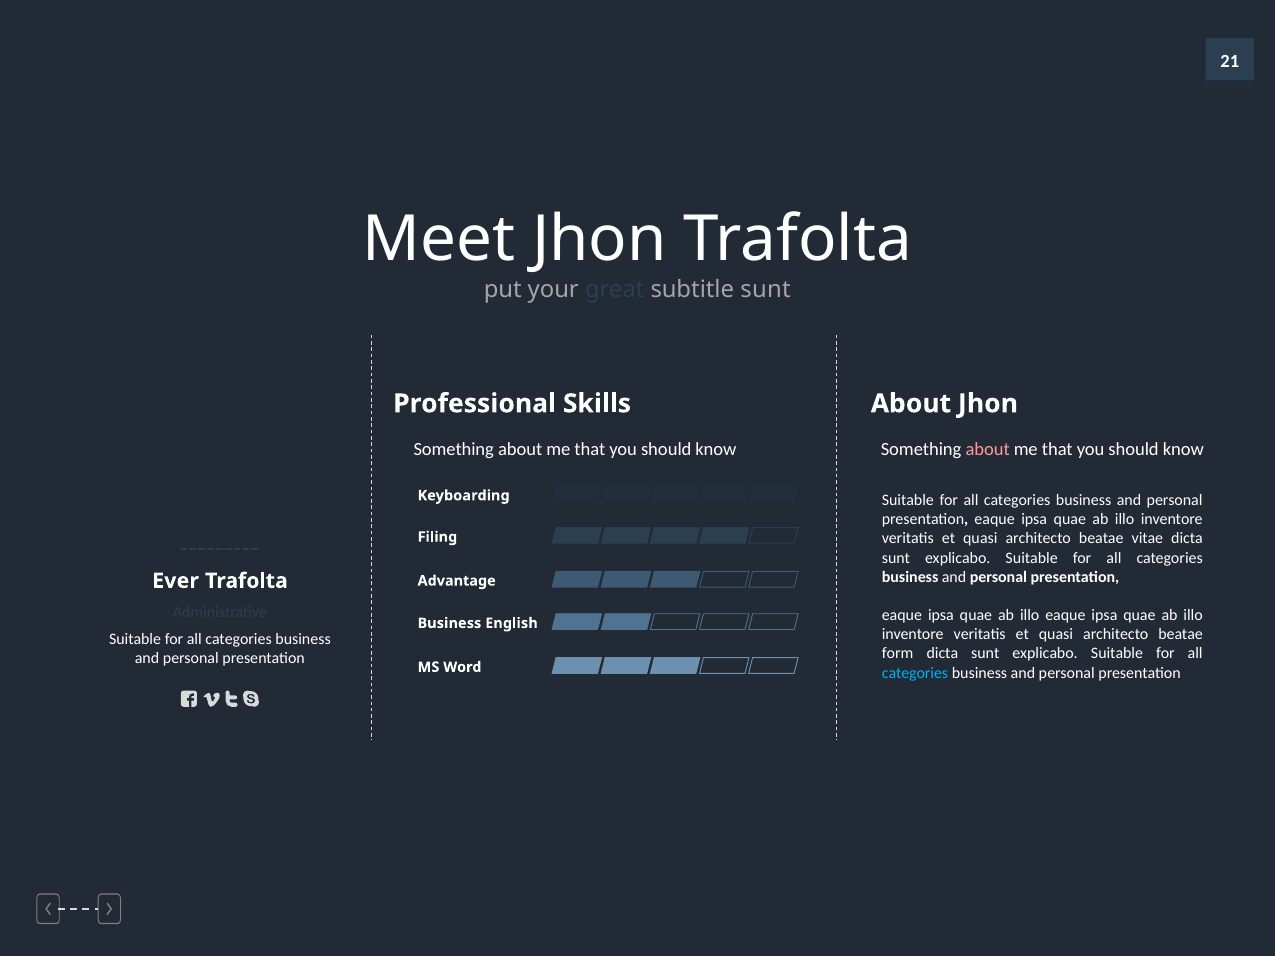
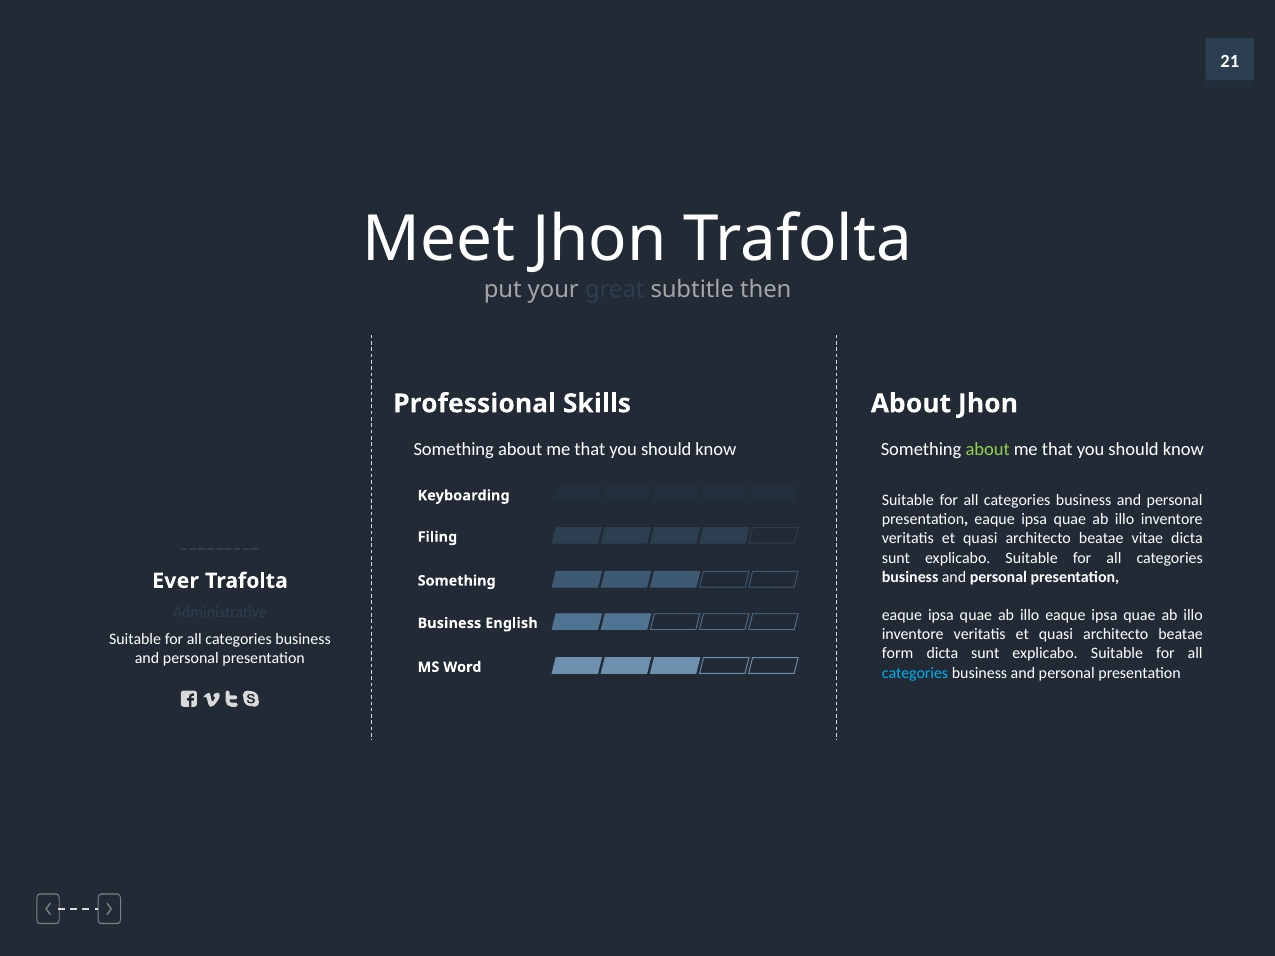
subtitle sunt: sunt -> then (766, 290)
about colour: pink -> light green (988, 450)
Advantage: Advantage -> Something (457, 581)
